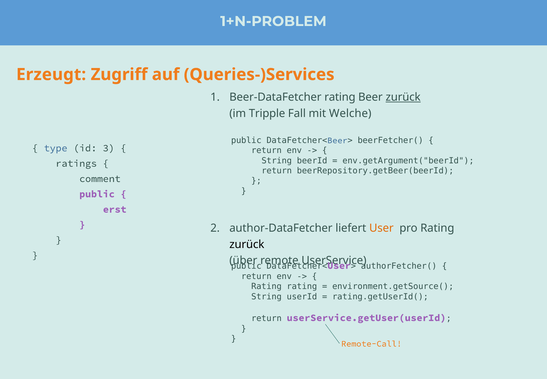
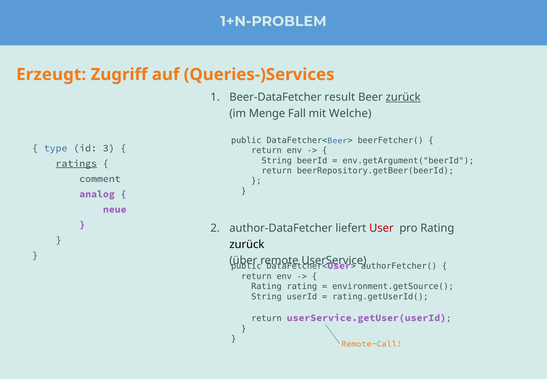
Beer-DataFetcher rating: rating -> result (340, 97)
Tripple: Tripple -> Menge (267, 113)
ratings underline: none -> present (76, 163)
public: public -> analog (97, 194)
erst: erst -> neue (115, 209)
User colour: orange -> red (381, 228)
